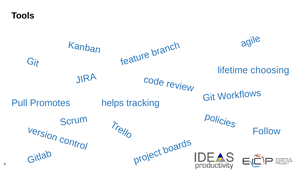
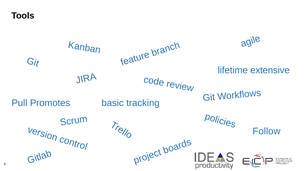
choosing: choosing -> extensive (270, 70)
helps: helps -> basic (113, 103)
